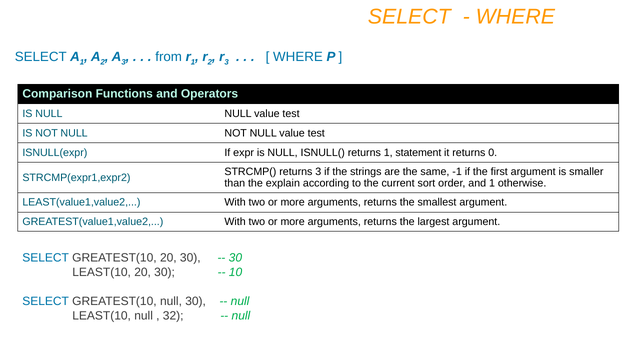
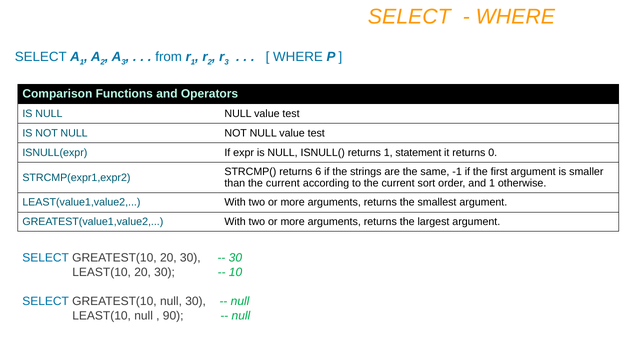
returns 3: 3 -> 6 (318, 172)
than the explain: explain -> current (283, 183)
32: 32 -> 90 (173, 316)
